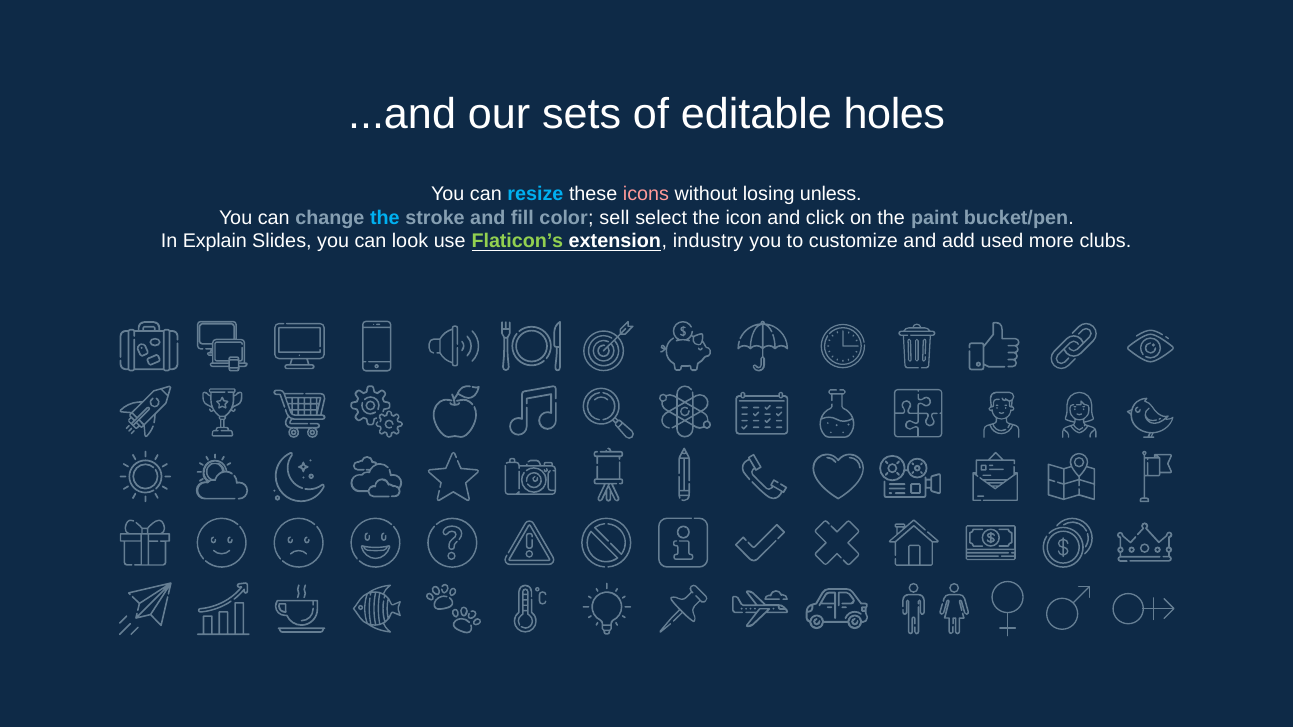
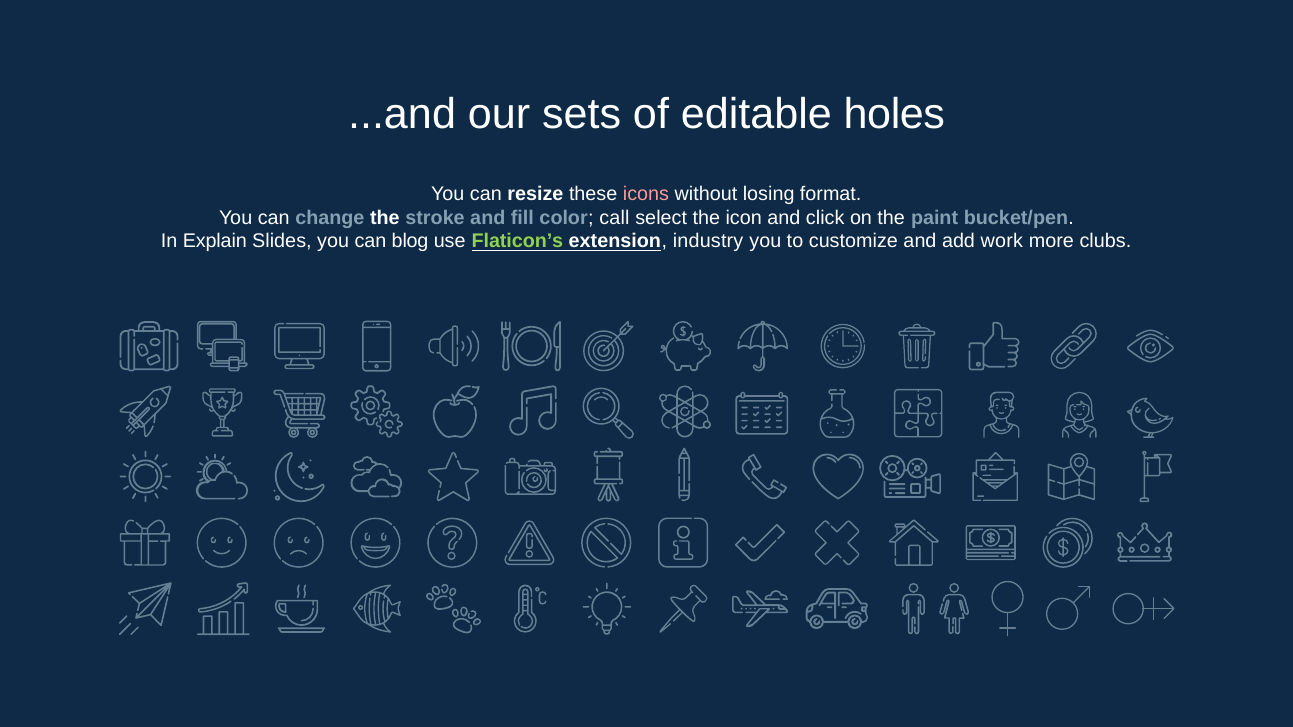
resize colour: light blue -> white (535, 194)
unless: unless -> format (831, 194)
the colour: light blue -> white (385, 218)
sell: sell -> call (614, 218)
look: look -> blog (410, 242)
used: used -> work (1002, 242)
